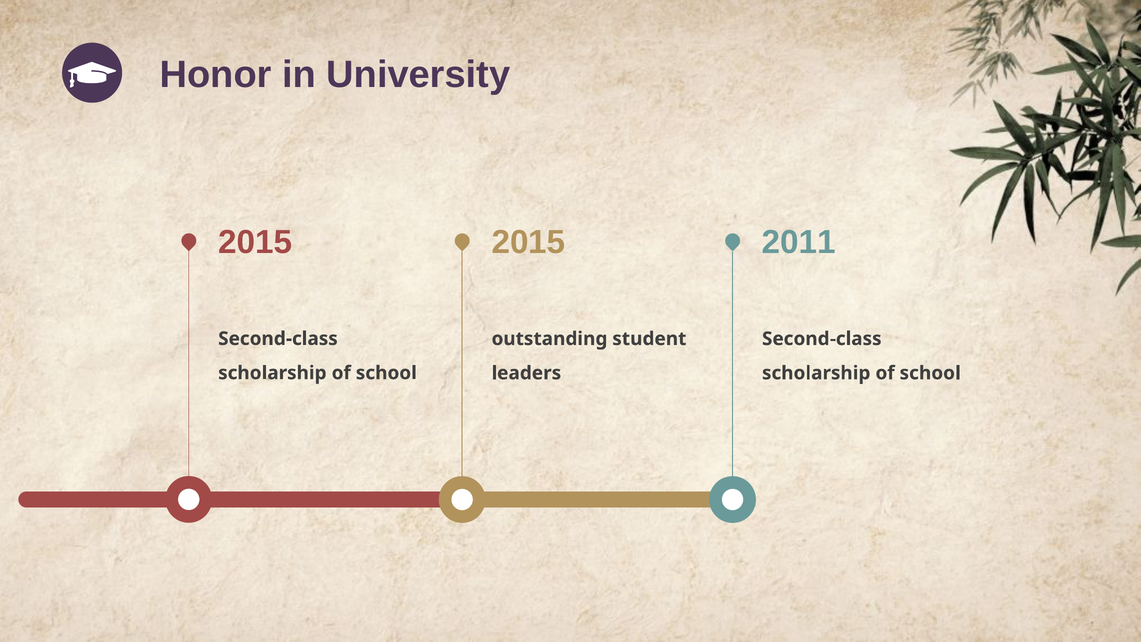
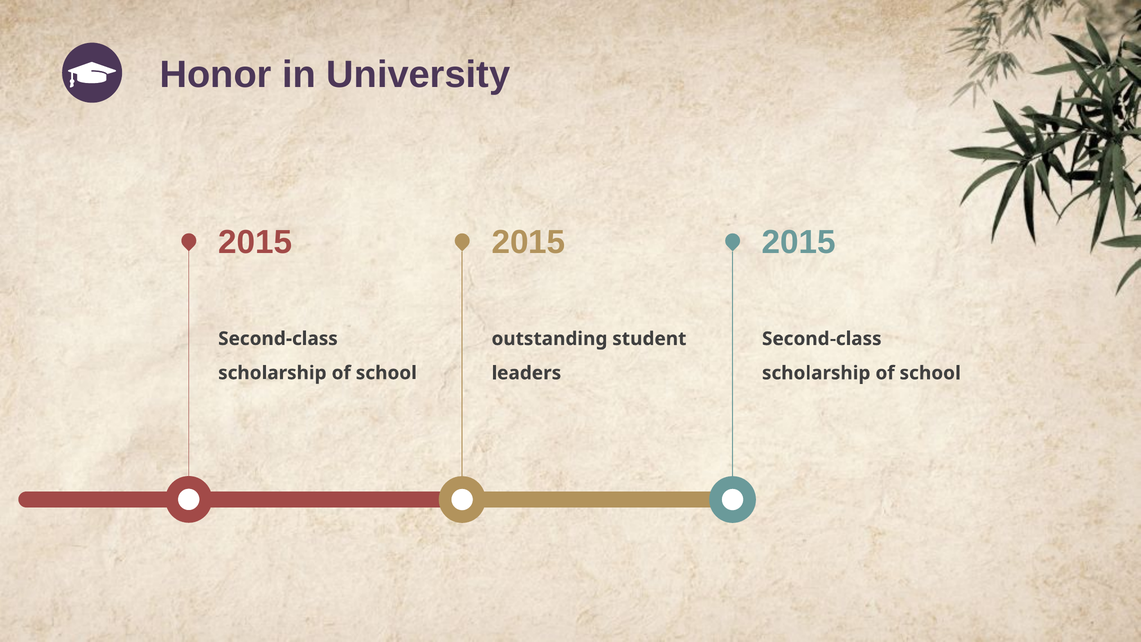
2011: 2011 -> 2015 (799, 242)
